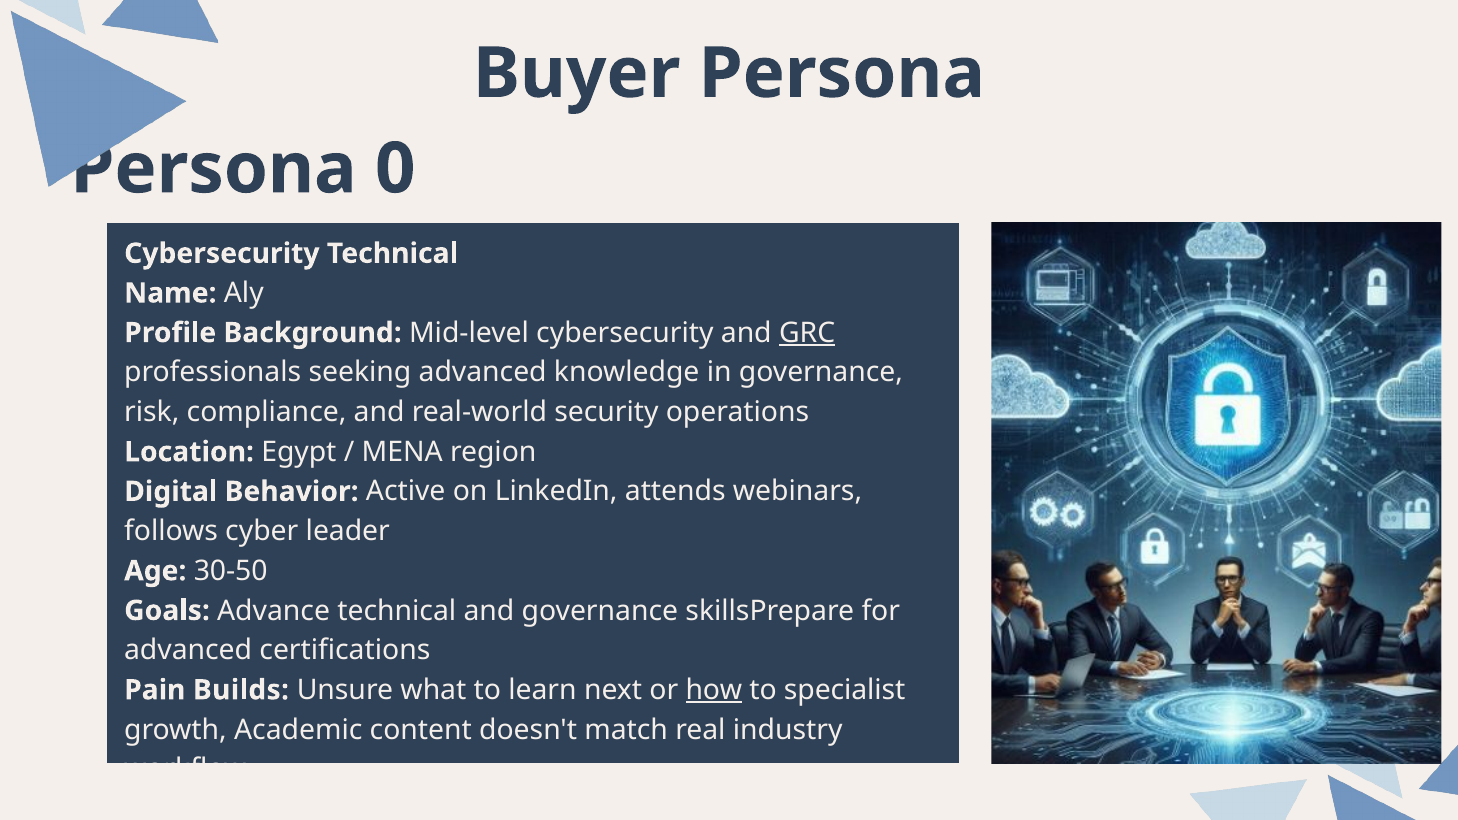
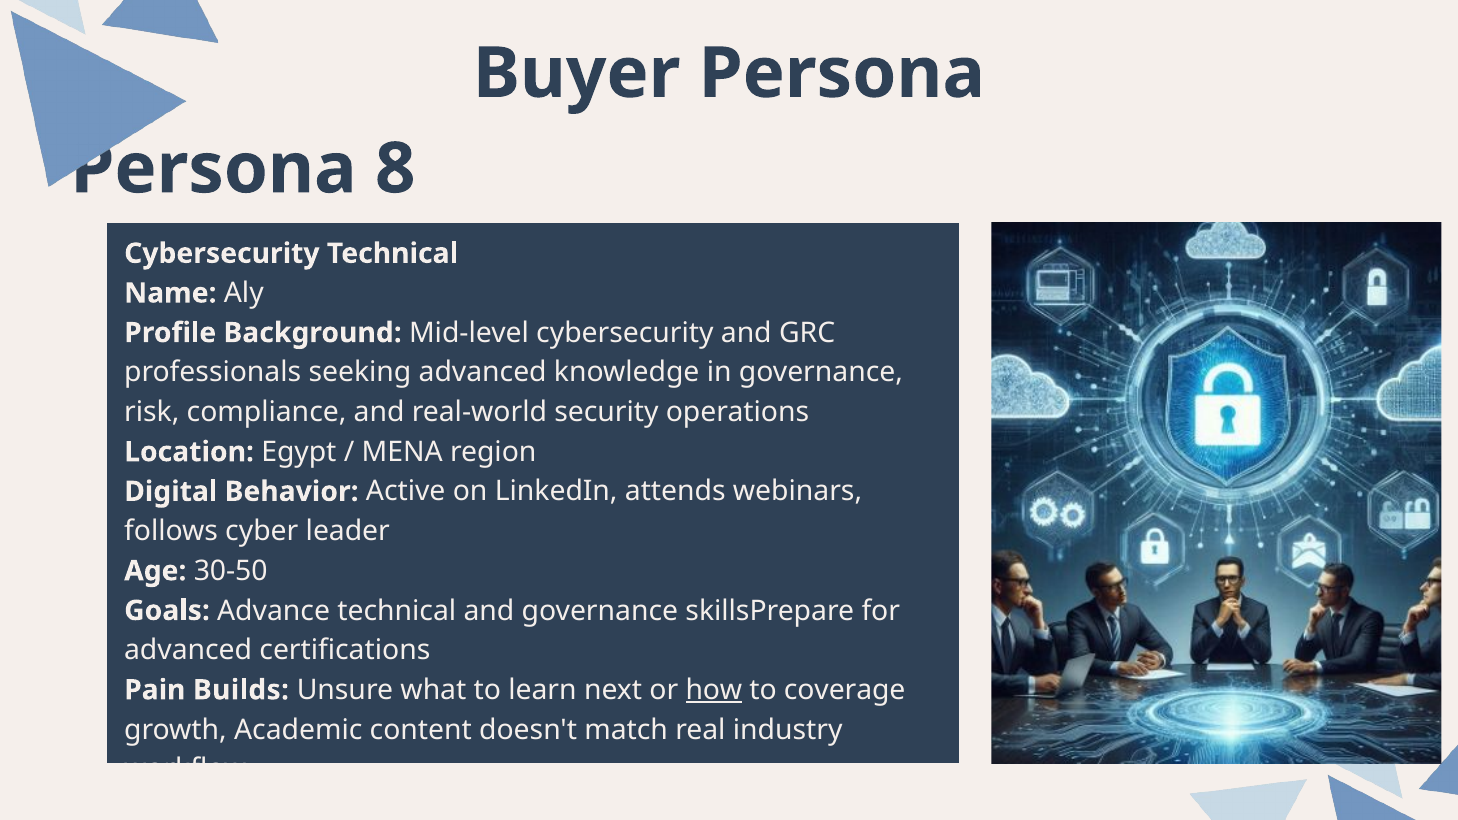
0: 0 -> 8 (395, 169)
GRC underline: present -> none (807, 333)
specialist: specialist -> coverage (845, 690)
